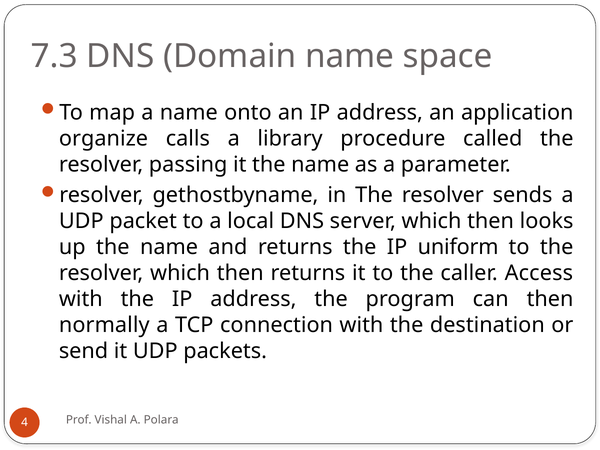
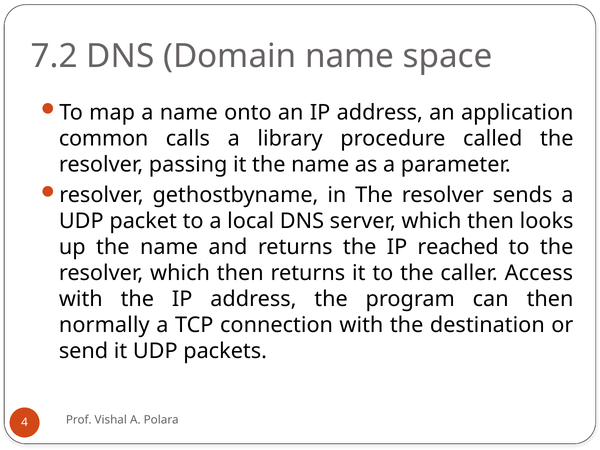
7.3: 7.3 -> 7.2 (54, 56)
organize: organize -> common (104, 138)
uniform: uniform -> reached (458, 247)
